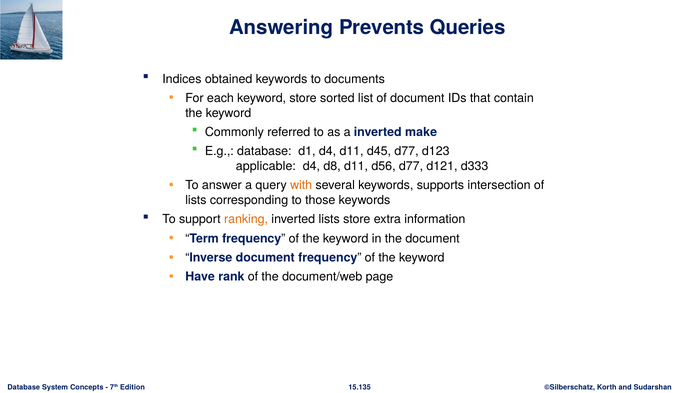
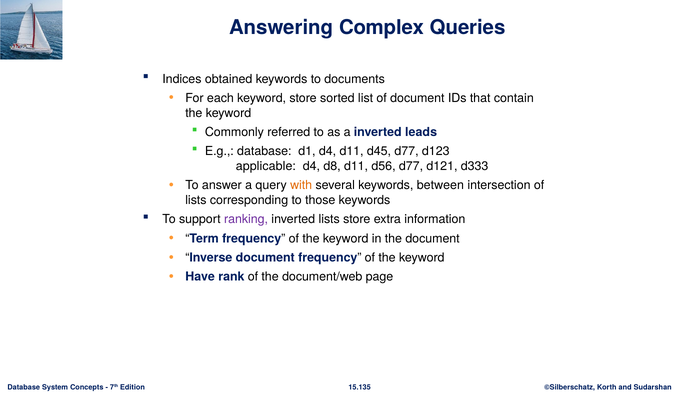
Prevents: Prevents -> Complex (382, 27)
make: make -> leads (421, 132)
supports: supports -> between (440, 185)
ranking colour: orange -> purple (246, 219)
